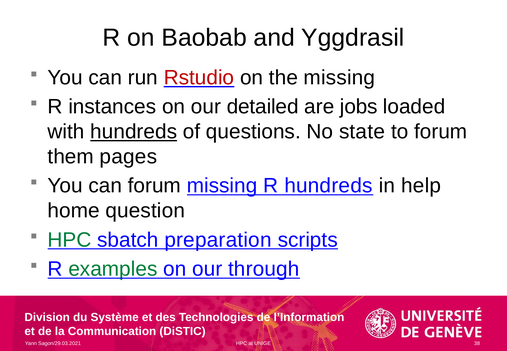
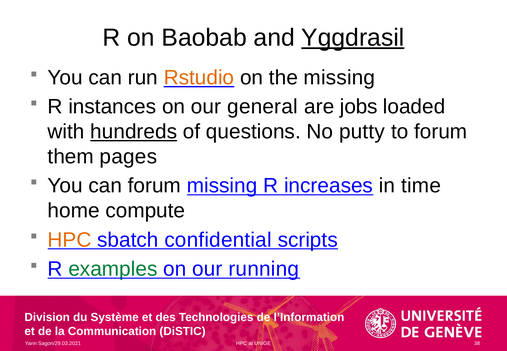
Yggdrasil underline: none -> present (353, 38)
Rstudio colour: red -> orange (199, 78)
detailed: detailed -> general (263, 107)
state: state -> putty (362, 132)
R hundreds: hundreds -> increases (329, 186)
help: help -> time (421, 186)
question: question -> compute (145, 211)
HPC colour: green -> orange (70, 240)
preparation: preparation -> confidential (218, 240)
through: through -> running (264, 269)
